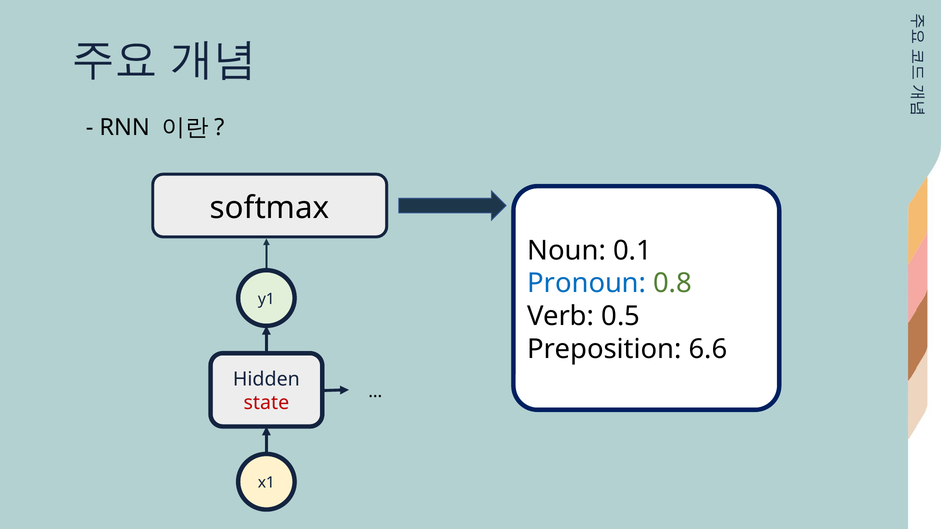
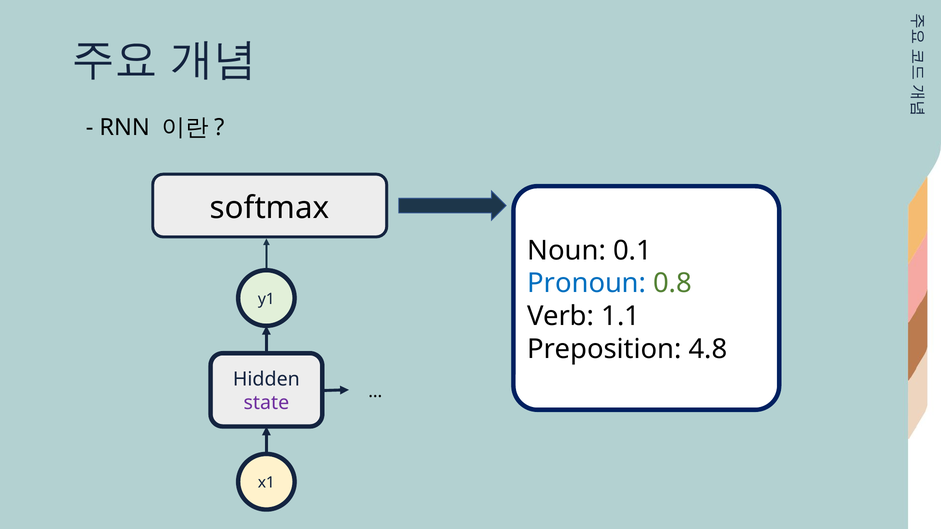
0.5: 0.5 -> 1.1 (621, 317)
6.6: 6.6 -> 4.8 (708, 349)
state colour: red -> purple (266, 403)
